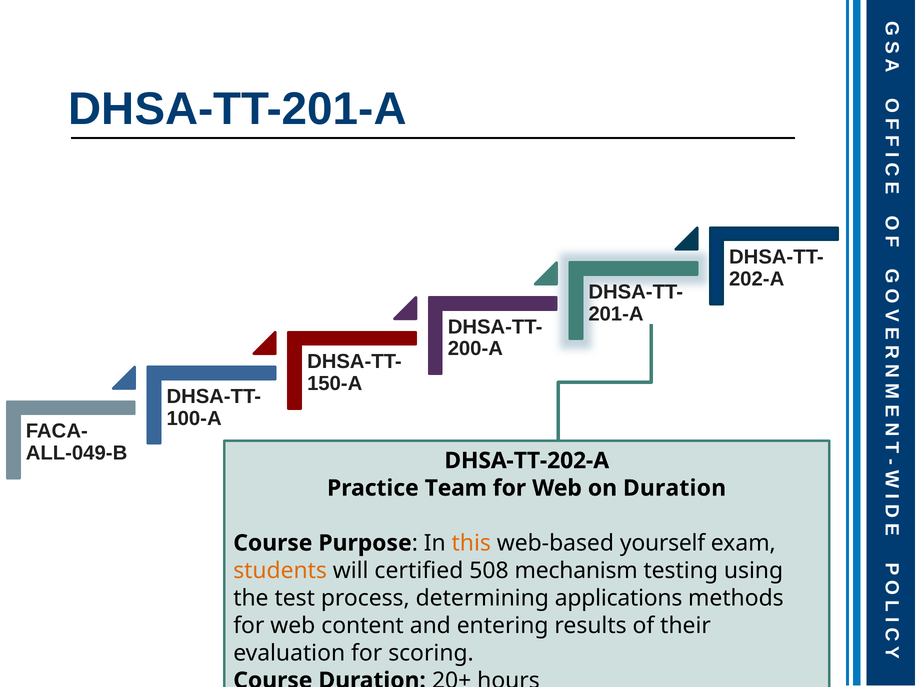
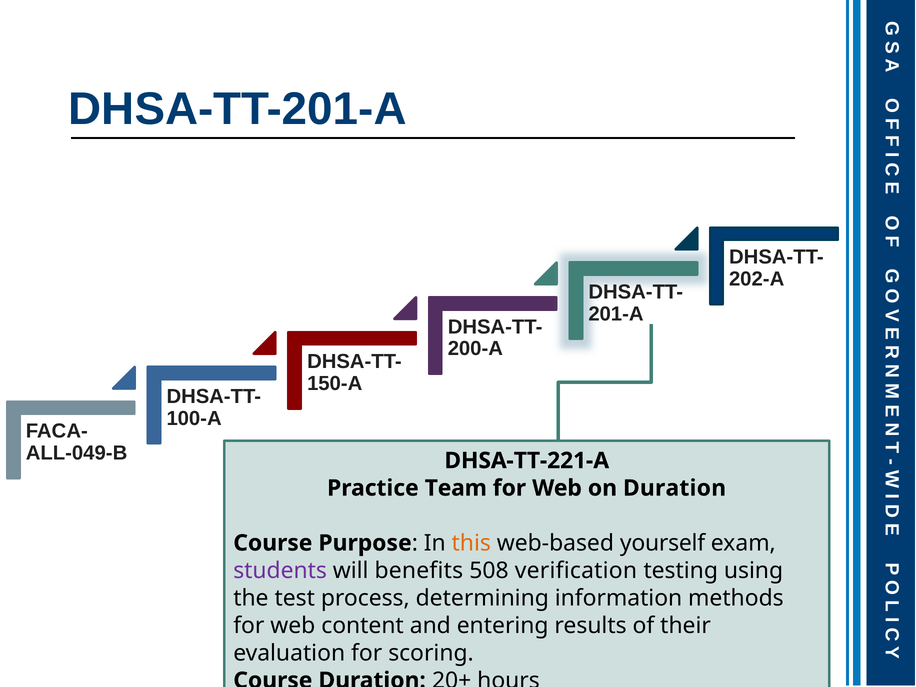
DHSA-TT-202-A: DHSA-TT-202-A -> DHSA-TT-221-A (527, 461)
students colour: orange -> purple (280, 571)
certified: certified -> benefits (419, 571)
mechanism: mechanism -> verification (576, 571)
applications: applications -> information (619, 598)
